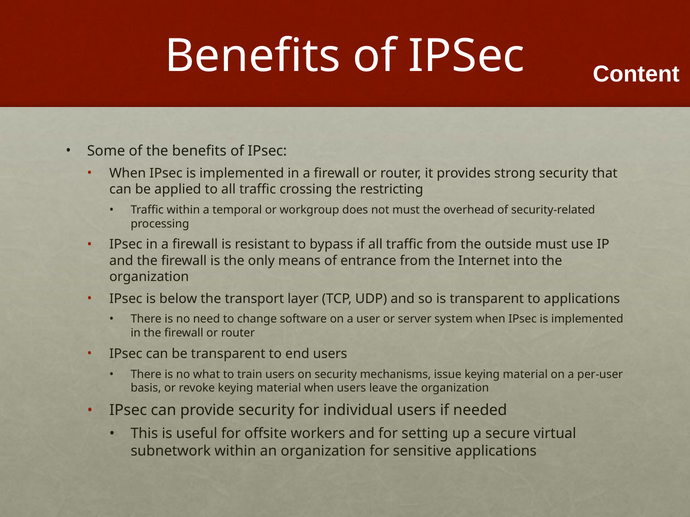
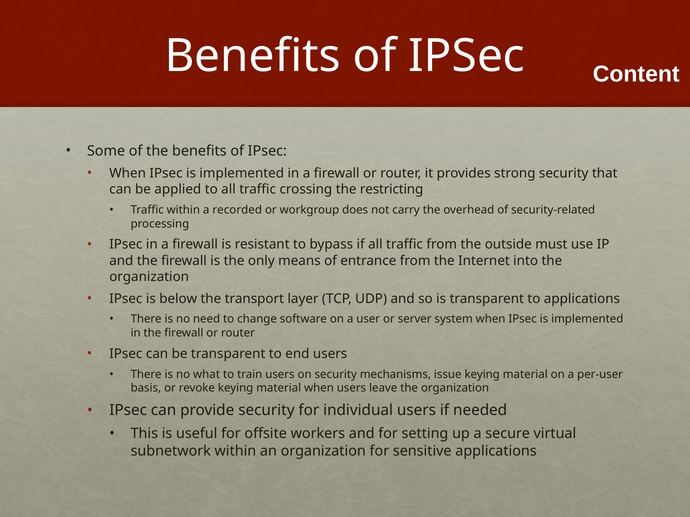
temporal: temporal -> recorded (237, 210)
not must: must -> carry (406, 210)
